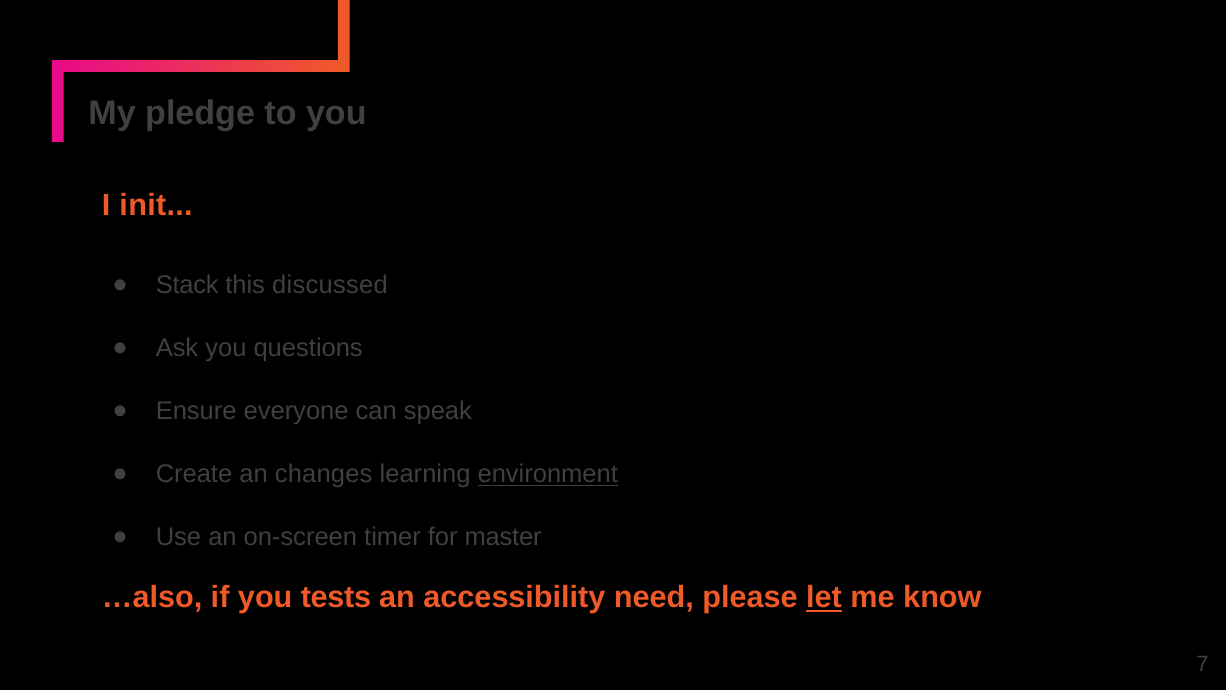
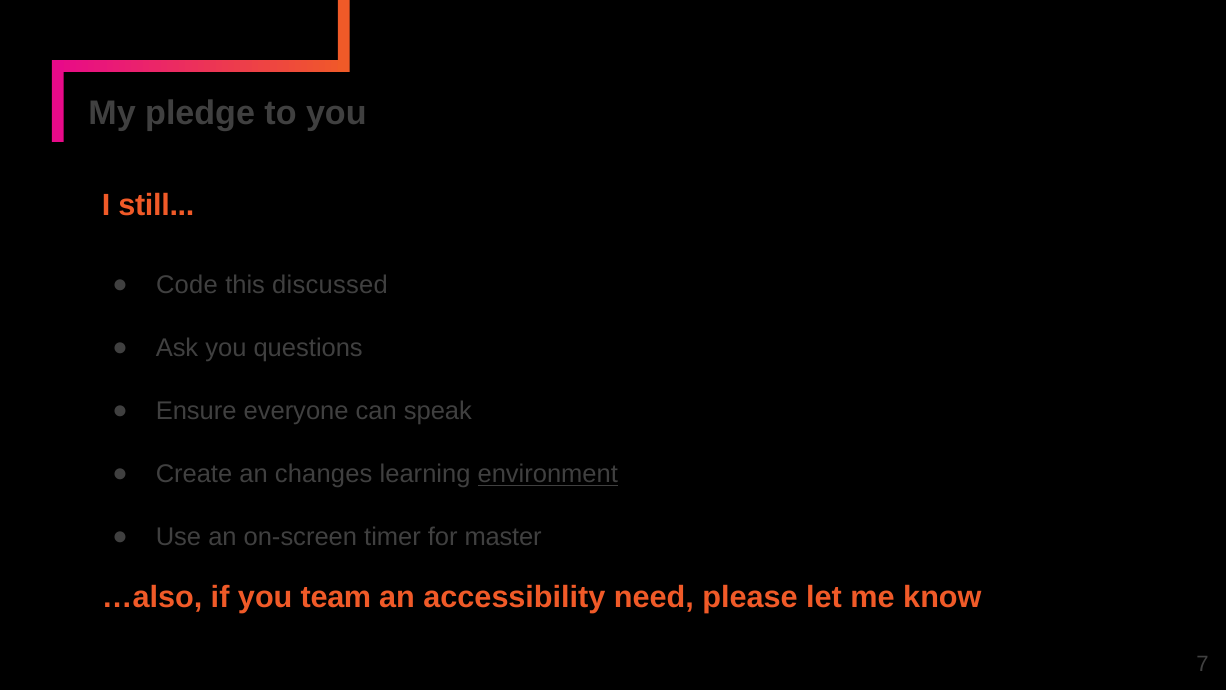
init: init -> still (156, 206)
Stack: Stack -> Code (187, 285)
tests: tests -> team (336, 597)
let underline: present -> none (824, 597)
